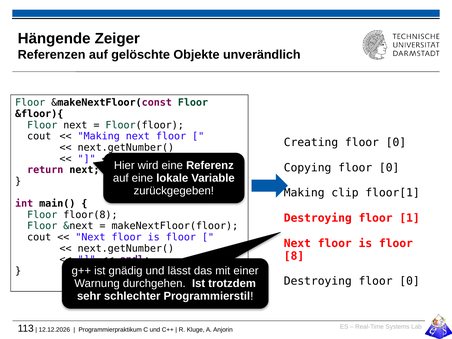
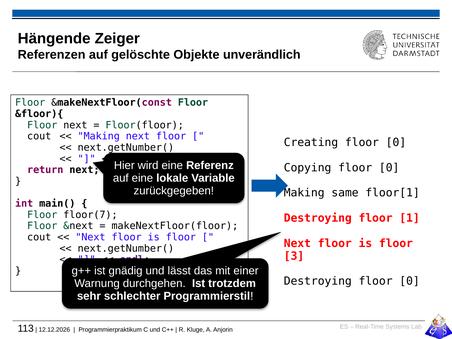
clip: clip -> same (345, 193)
floor(8: floor(8 -> floor(7 (90, 215)
8: 8 -> 3 (294, 256)
